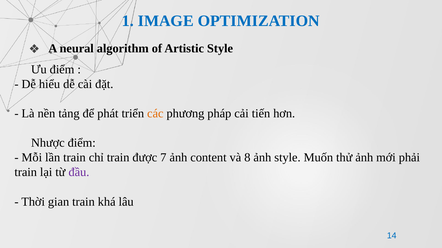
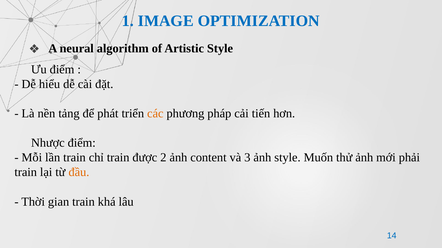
7: 7 -> 2 (163, 158)
8: 8 -> 3 (247, 158)
đầu colour: purple -> orange (79, 173)
